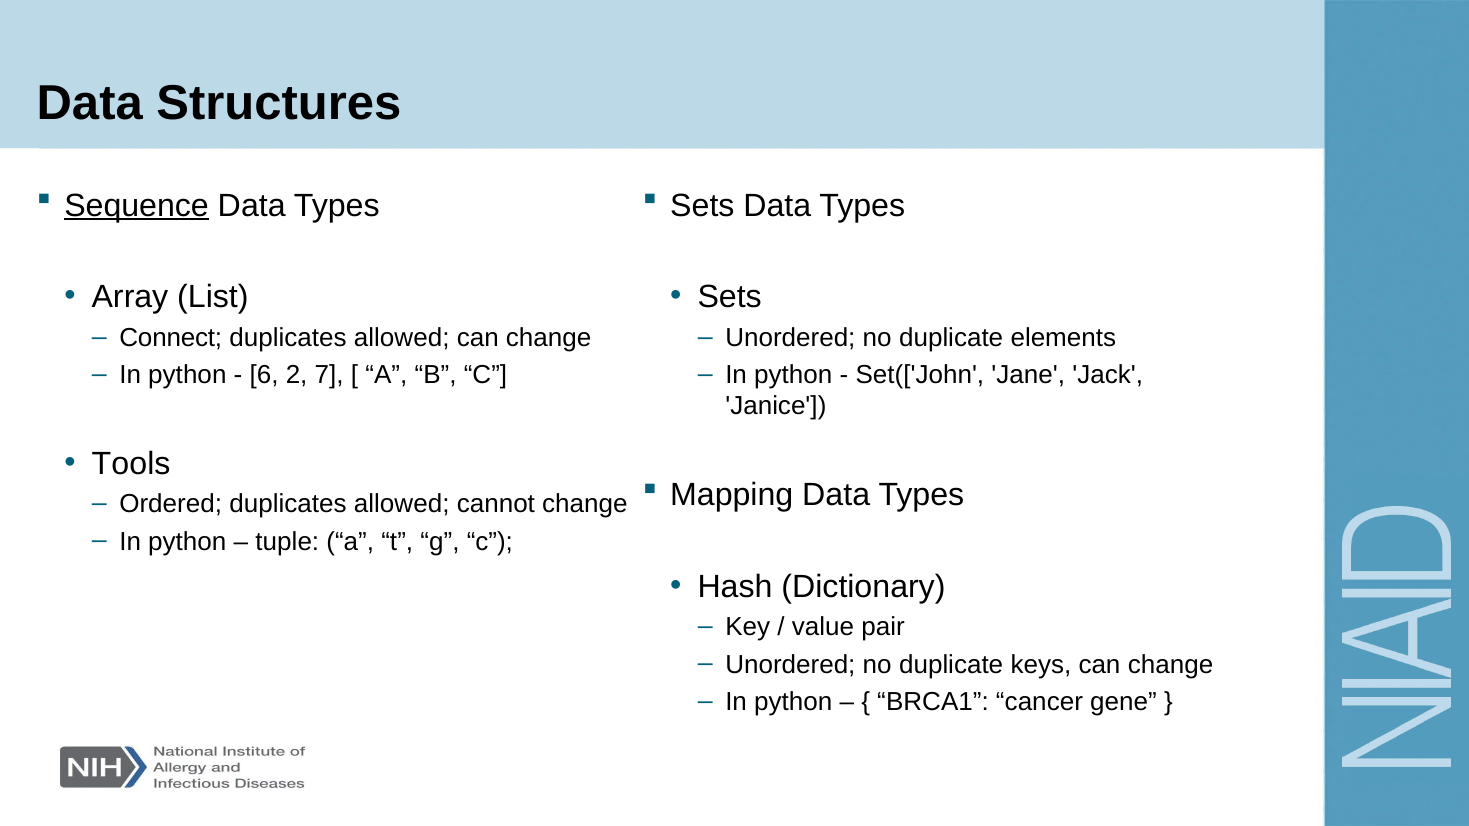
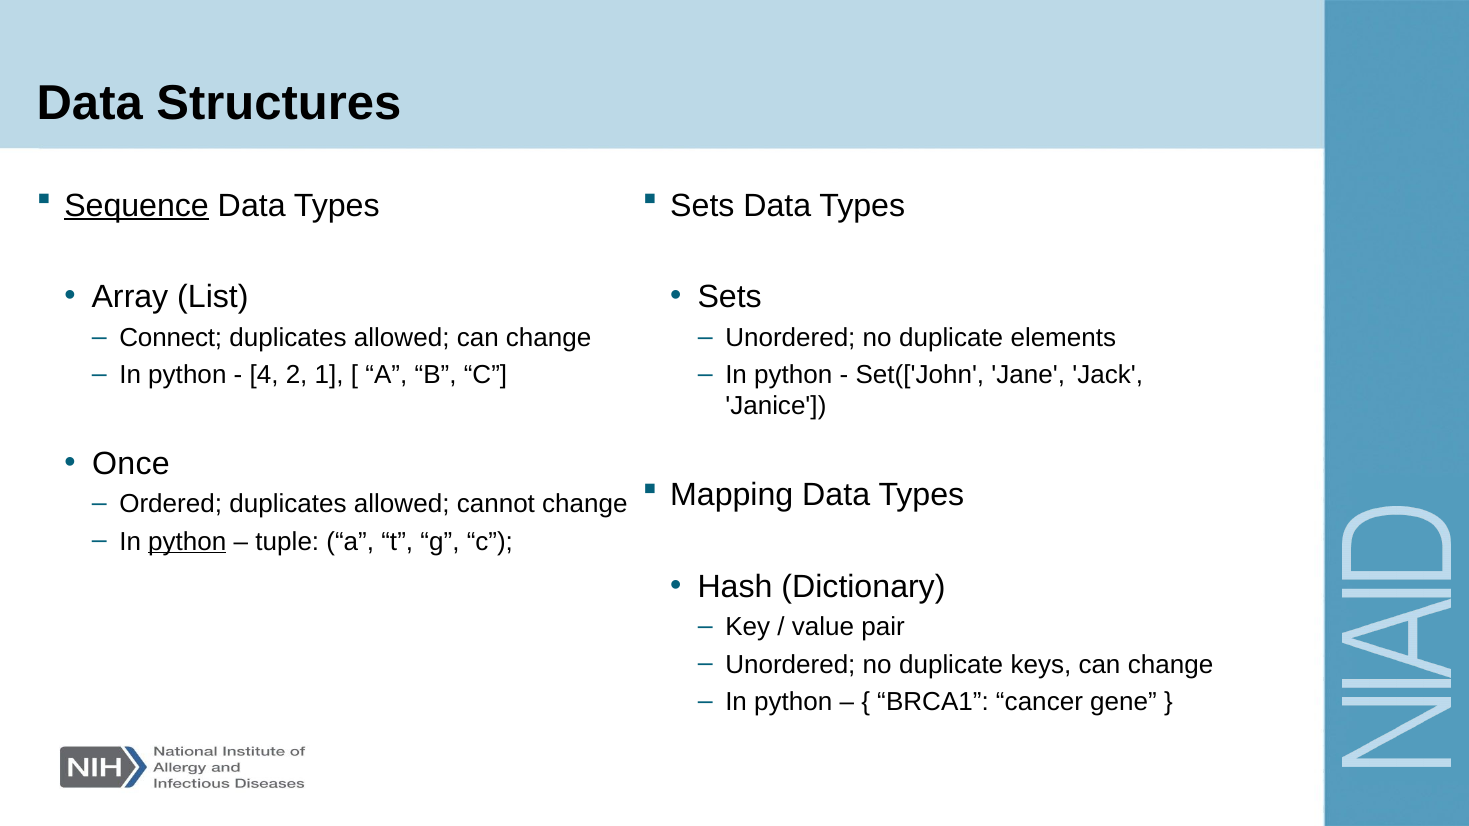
6: 6 -> 4 (264, 375)
7: 7 -> 1 (329, 375)
Tools: Tools -> Once (131, 464)
python underline: none -> present (187, 542)
